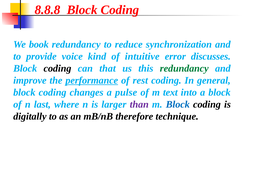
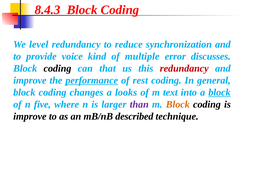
8.8.8: 8.8.8 -> 8.4.3 (48, 10)
book: book -> level (39, 44)
intuitive: intuitive -> multiple (142, 56)
redundancy colour: green -> red (184, 68)
pulse: pulse -> looks (126, 92)
block underline: none -> present (219, 92)
last: last -> five (42, 104)
Block colour: blue -> orange (178, 104)
digitally: digitally -> improve (30, 116)
therefore: therefore -> described (134, 116)
